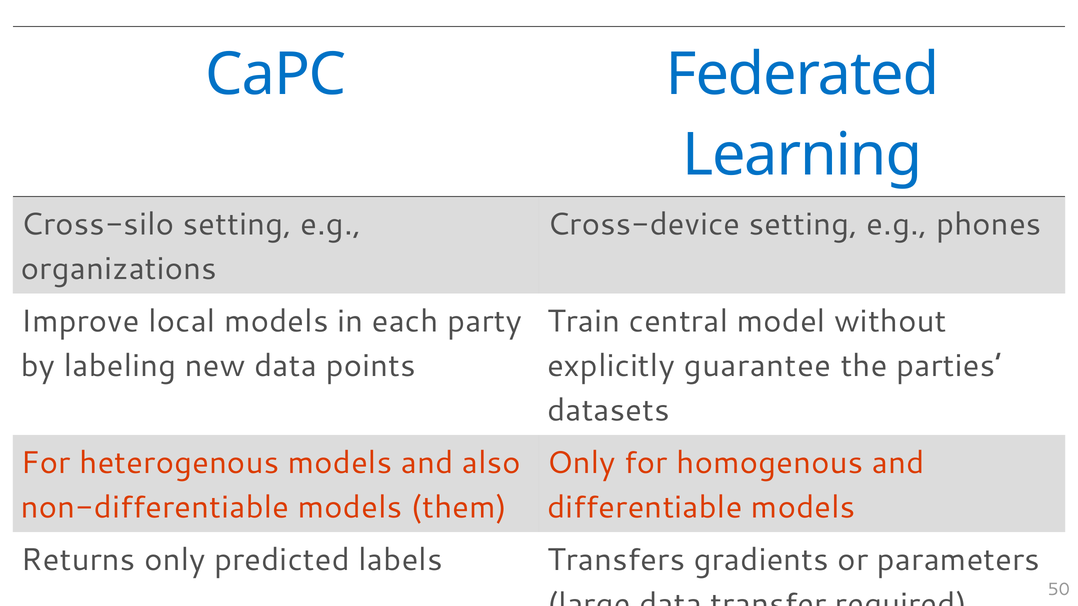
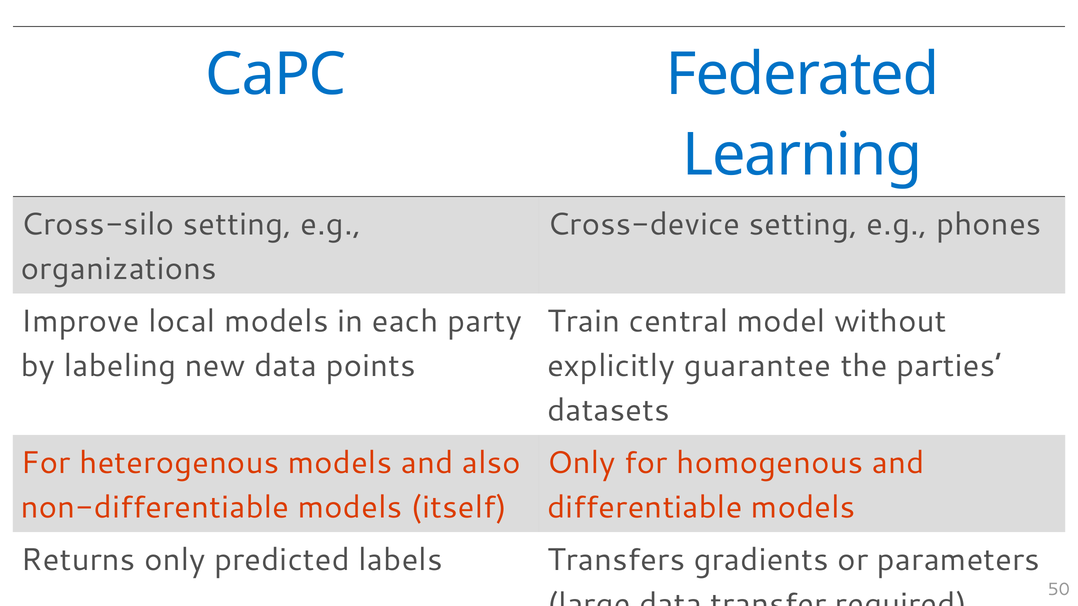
them: them -> itself (459, 508)
